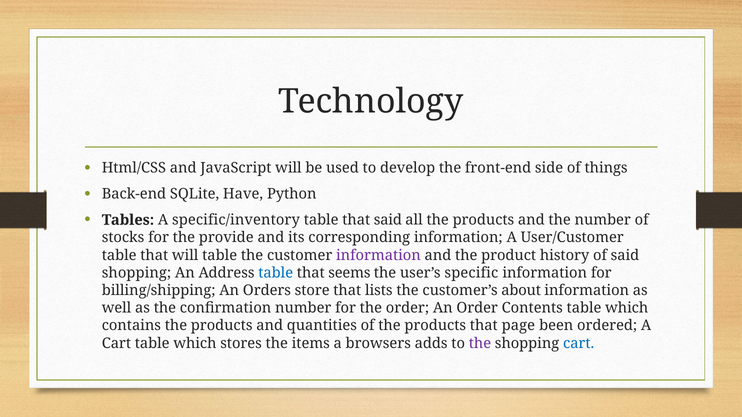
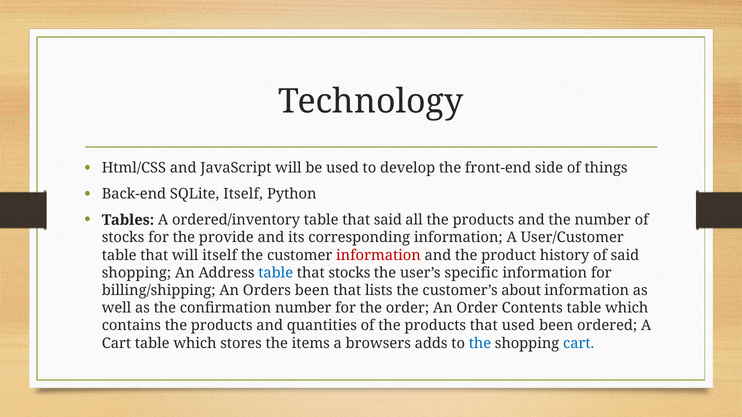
SQLite Have: Have -> Itself (243, 194)
specific/inventory: specific/inventory -> ordered/inventory (236, 220)
will table: table -> itself (220, 255)
information colour: purple -> red (378, 255)
that seems: seems -> stocks (349, 273)
Orders store: store -> been (312, 291)
that page: page -> used (518, 326)
the colour: purple -> blue (480, 343)
